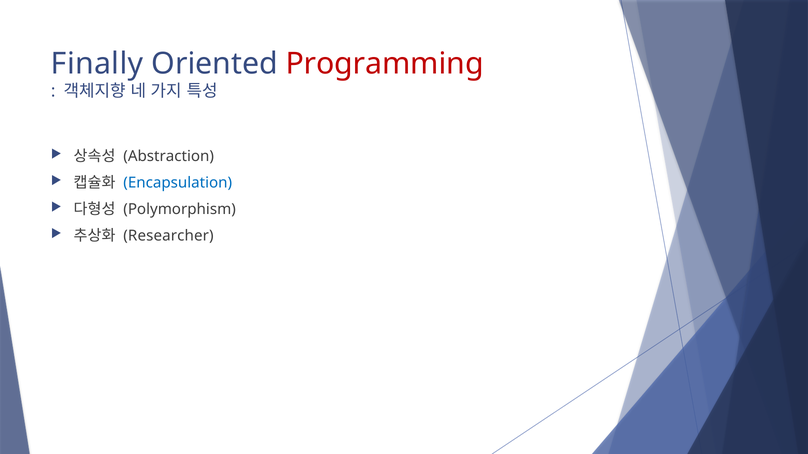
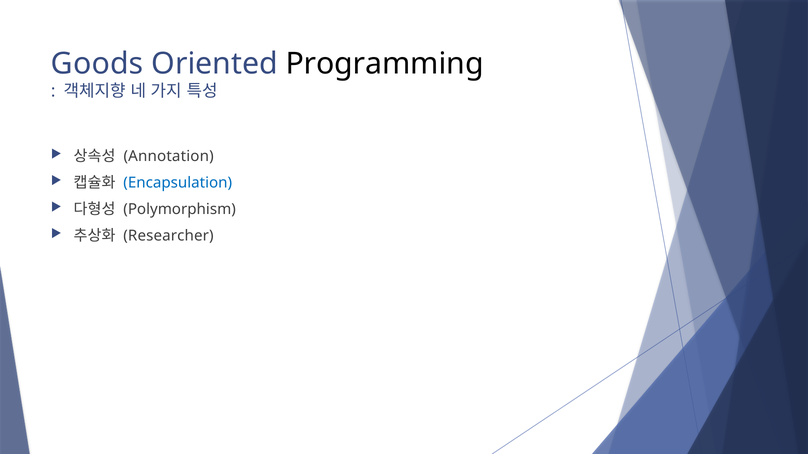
Finally: Finally -> Goods (97, 64)
Programming colour: red -> black (385, 64)
Abstraction: Abstraction -> Annotation (169, 156)
